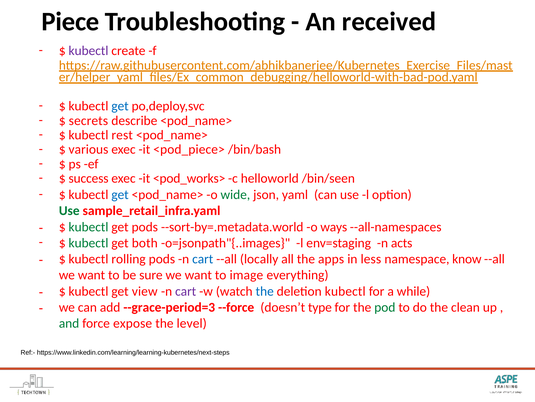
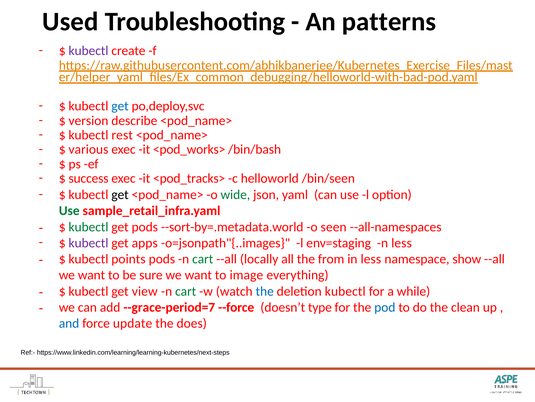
Piece: Piece -> Used (70, 22)
received: received -> patterns (389, 22)
secrets: secrets -> version (88, 120)
<pod_piece>: <pod_piece> -> <pod_works> (189, 149)
<pod_works>: <pod_works> -> <pod_tracks> (189, 178)
get colour: blue -> black (120, 194)
ways: ways -> seen (334, 227)
kubectl colour: green -> purple (88, 243)
both: both -> apps (145, 243)
n acts: acts -> less (402, 243)
rolling: rolling -> points (128, 259)
cart colour: blue -> green (203, 259)
apps: apps -> from (331, 259)
know: know -> show (467, 259)
cart colour: purple -> green (186, 291)
--grace-period=3: --grace-period=3 -> --grace-period=7 (169, 307)
pod colour: green -> blue (385, 307)
and colour: green -> blue (69, 323)
expose: expose -> update (133, 323)
level: level -> does (192, 323)
